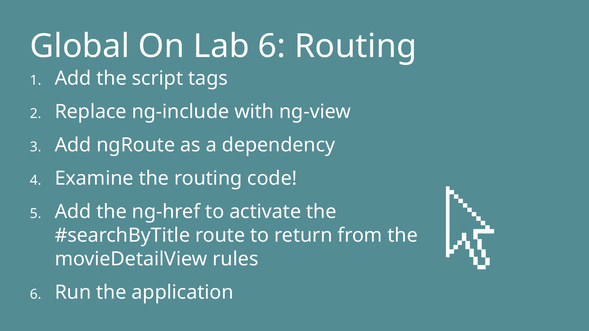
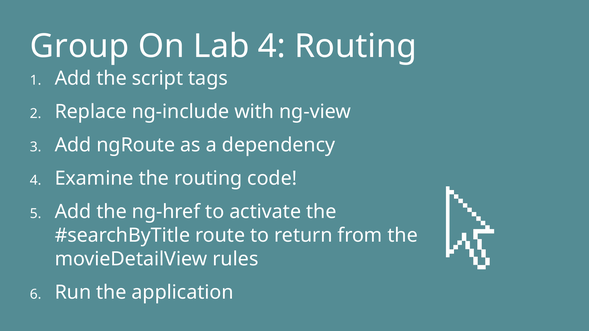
Global: Global -> Group (80, 46)
Lab 6: 6 -> 4 (272, 46)
